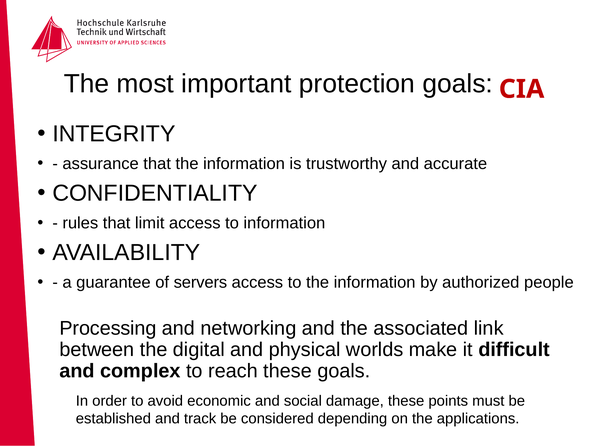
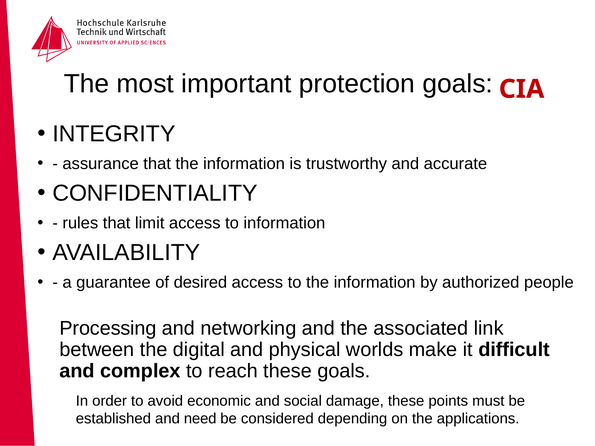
servers: servers -> desired (200, 282)
track: track -> need (200, 419)
